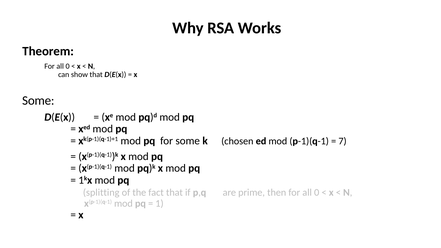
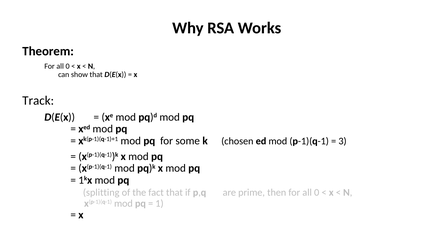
Some: Some -> Track (38, 101)
7: 7 -> 3 (343, 141)
